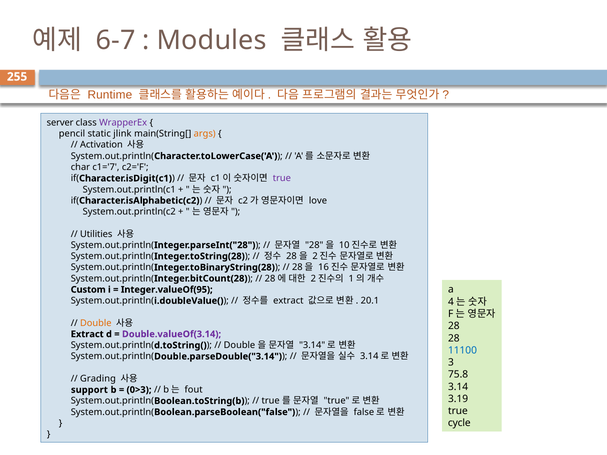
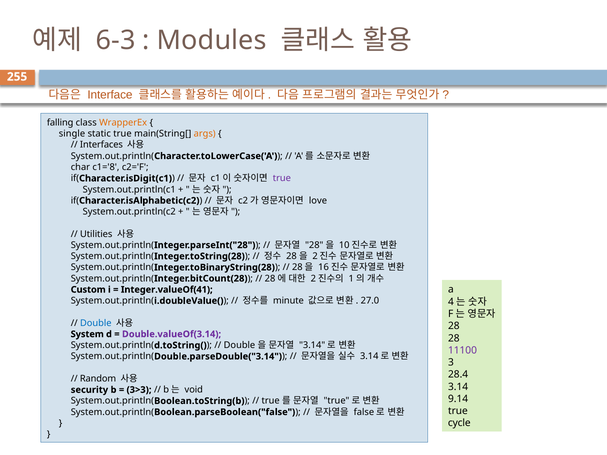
6-7: 6-7 -> 6-3 (116, 40)
Runtime: Runtime -> Interface (110, 95)
server: server -> falling (60, 123)
WrapperEx colour: purple -> orange (123, 123)
pencil: pencil -> single (72, 134)
static jlink: jlink -> true (122, 134)
Activation: Activation -> Interfaces (101, 145)
c1='7: c1='7 -> c1='8 (106, 167)
Integer.valueOf(95: Integer.valueOf(95 -> Integer.valueOf(41 (167, 290)
extract: extract -> minute (288, 301)
20.1: 20.1 -> 27.0 (370, 301)
Double colour: orange -> blue (96, 323)
Extract: Extract -> System (87, 334)
11100 colour: blue -> purple (463, 351)
75.8: 75.8 -> 28.4 (458, 375)
Grading: Grading -> Random (98, 379)
support: support -> security (89, 390)
0>3: 0>3 -> 3>3 (139, 390)
fout: fout -> void (194, 390)
3.19: 3.19 -> 9.14 (458, 399)
